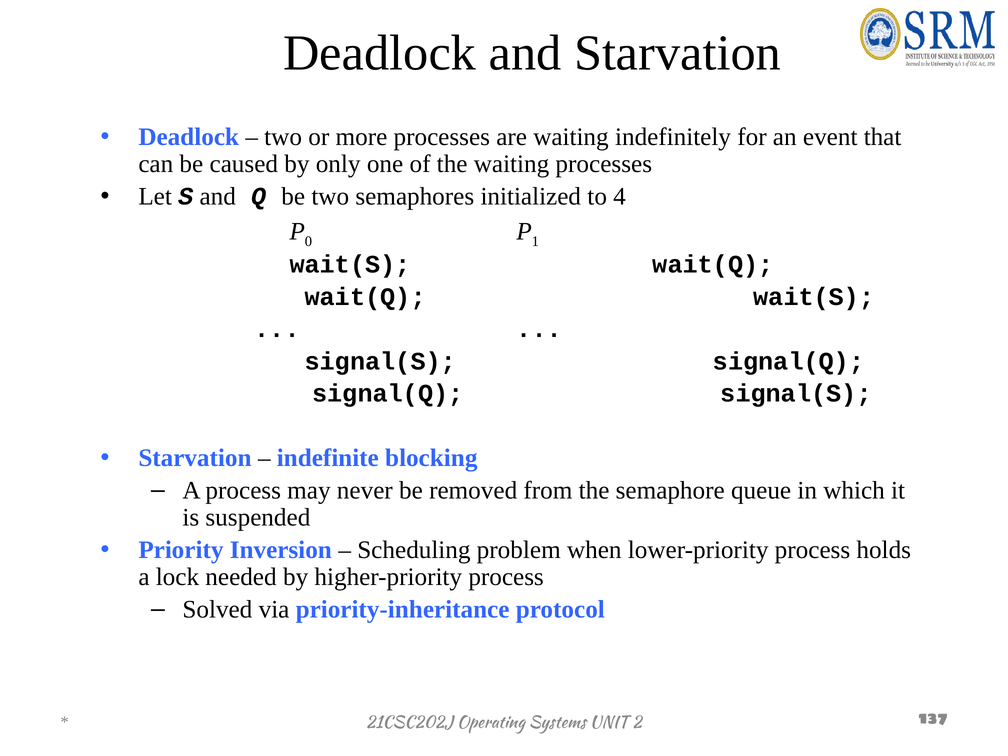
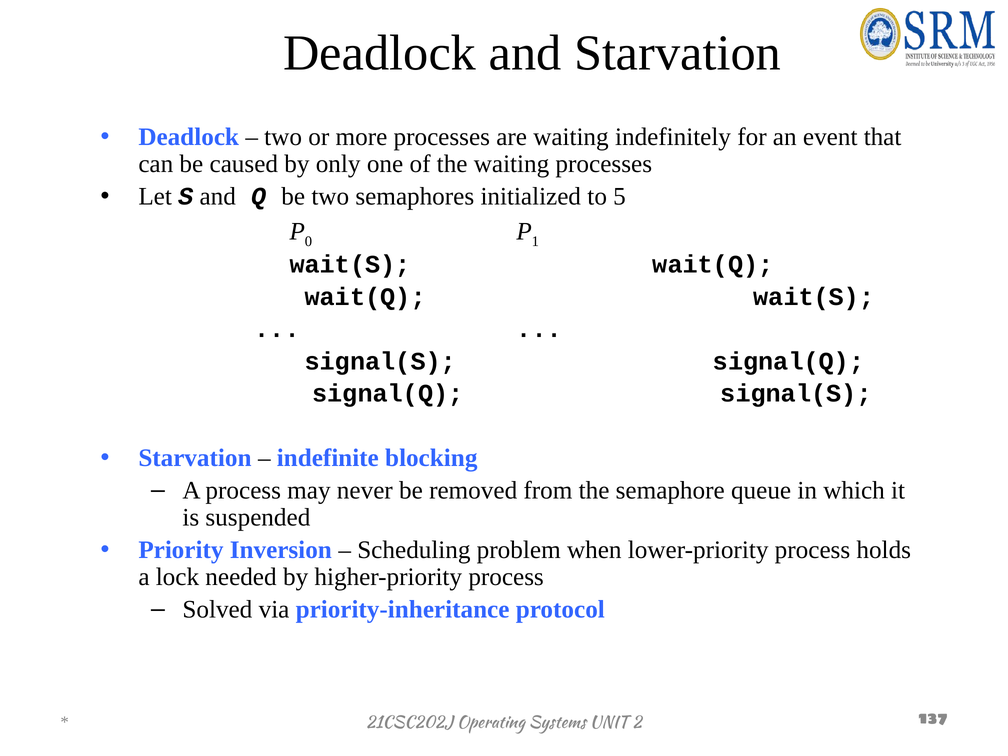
4: 4 -> 5 (619, 196)
